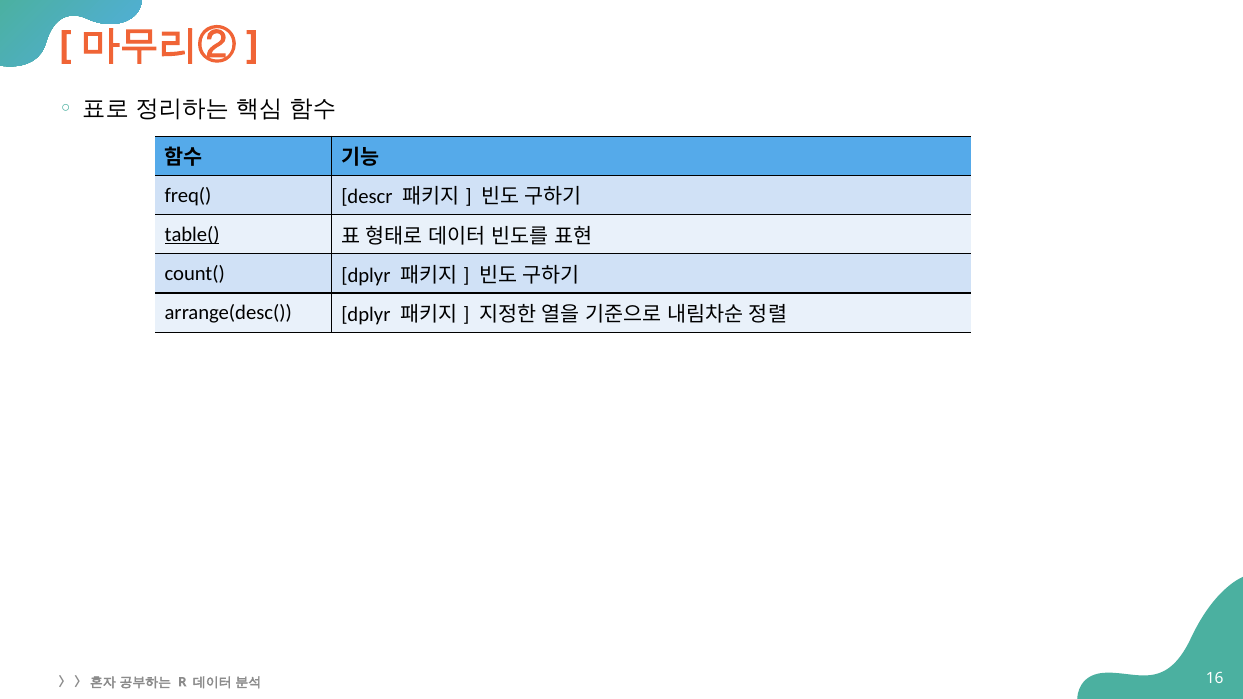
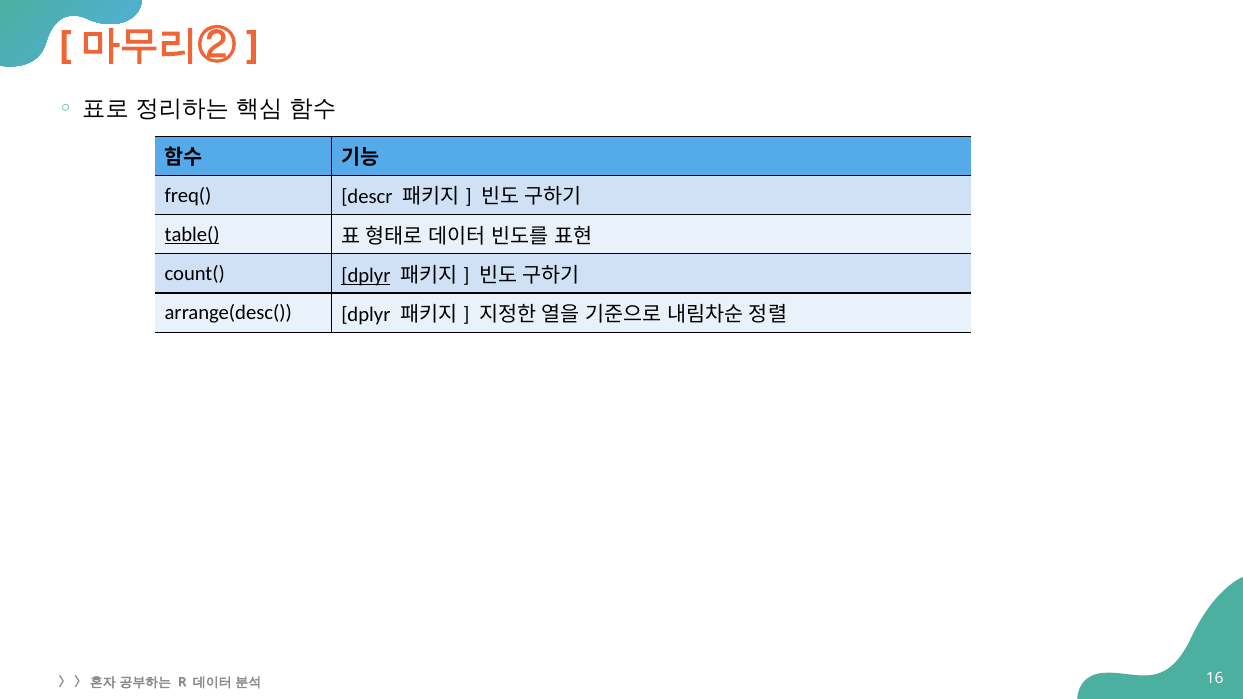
dplyr underline: none -> present (366, 276)
